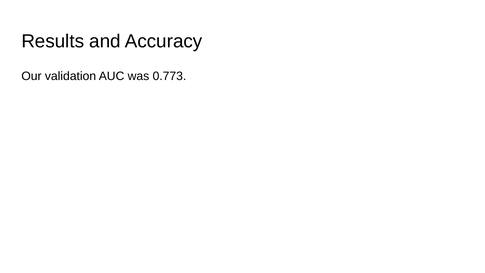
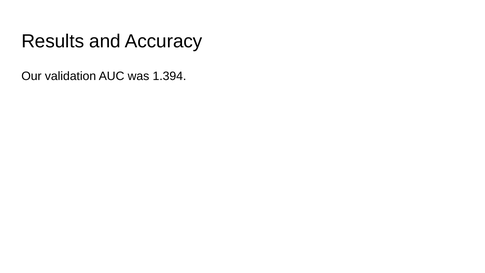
0.773: 0.773 -> 1.394 (169, 76)
